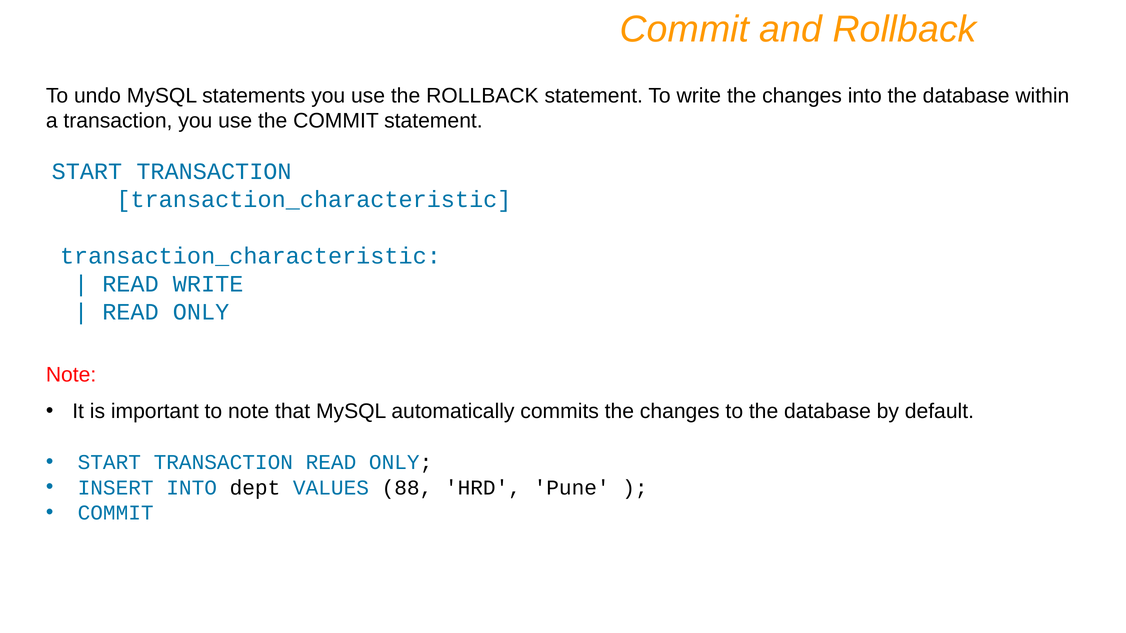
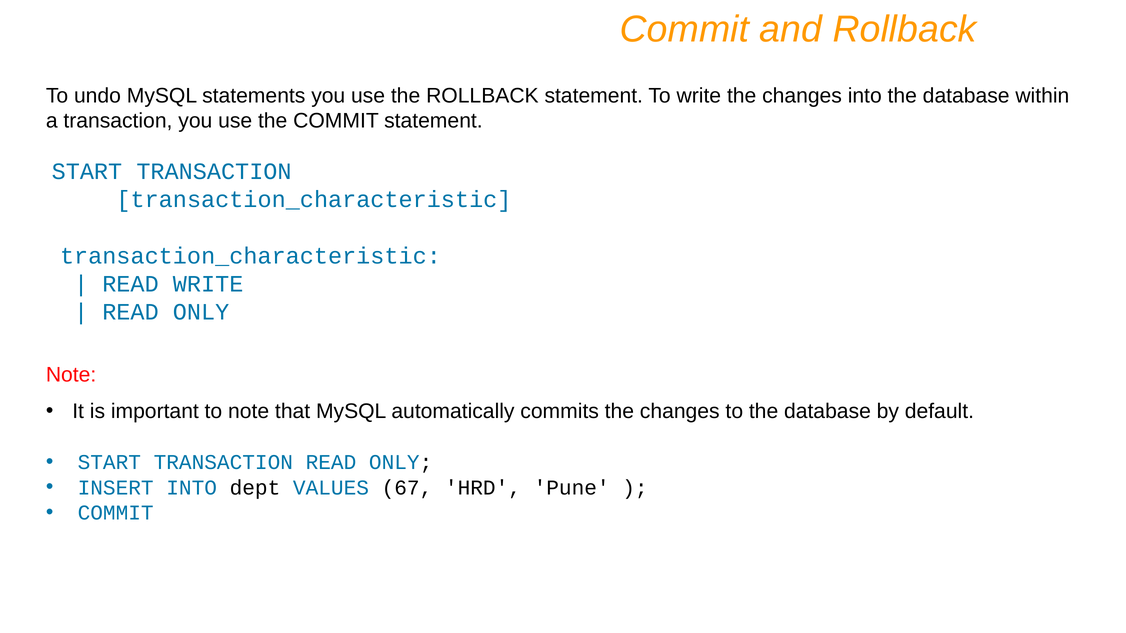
88: 88 -> 67 (407, 488)
